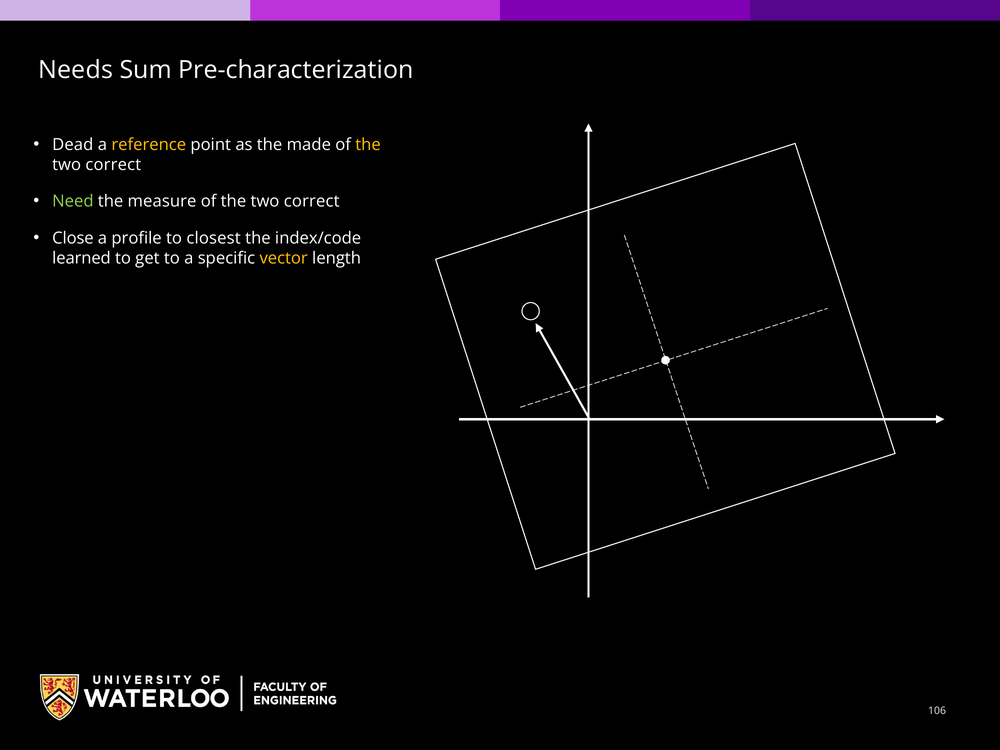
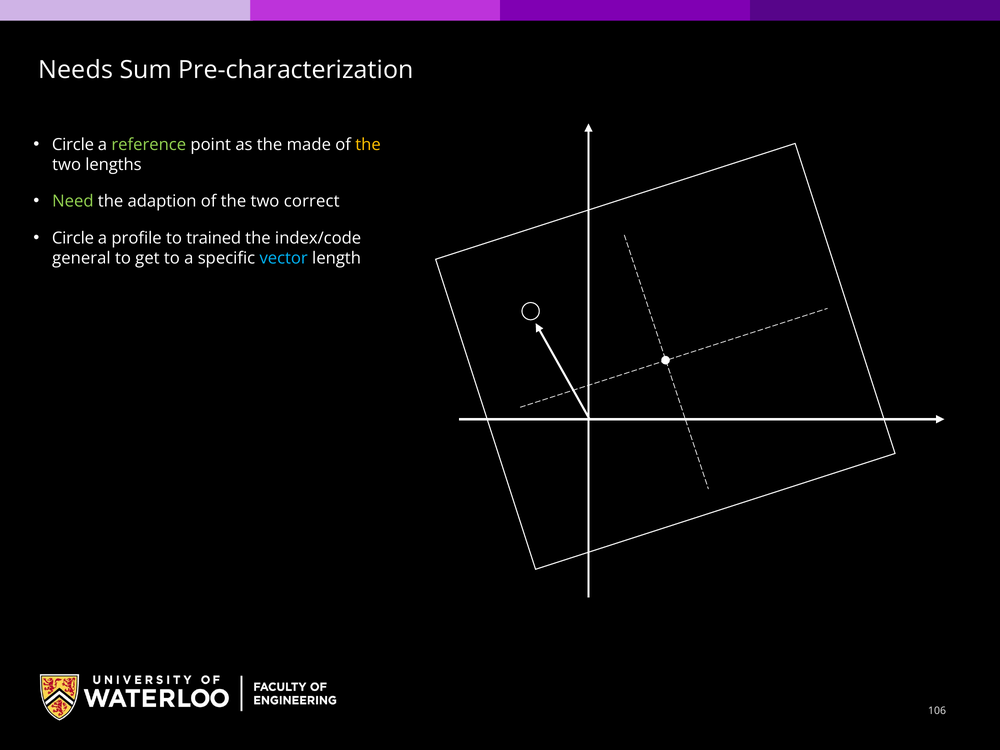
Dead: Dead -> Circle (73, 145)
reference colour: yellow -> light green (149, 145)
correct: correct -> lengths (113, 165)
measure: measure -> adaption (162, 201)
Close: Close -> Circle (73, 238)
closest: closest -> trained (214, 238)
learned: learned -> general (81, 258)
vector colour: yellow -> light blue (284, 258)
